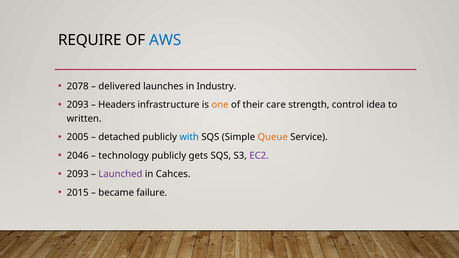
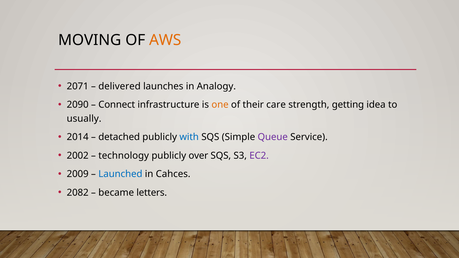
REQUIRE: REQUIRE -> MOVING (90, 40)
AWS colour: blue -> orange (165, 40)
2078: 2078 -> 2071 (78, 86)
Industry: Industry -> Analogy (216, 86)
2093: 2093 -> 2090 (78, 105)
Headers: Headers -> Connect (117, 105)
control: control -> getting (348, 105)
written: written -> usually (84, 119)
2005: 2005 -> 2014 (78, 137)
Queue colour: orange -> purple (273, 137)
2046: 2046 -> 2002 (78, 156)
gets: gets -> over (198, 156)
2093: 2093 -> 2009 (78, 174)
Launched colour: purple -> blue (120, 174)
2015: 2015 -> 2082 (78, 193)
failure: failure -> letters (152, 193)
